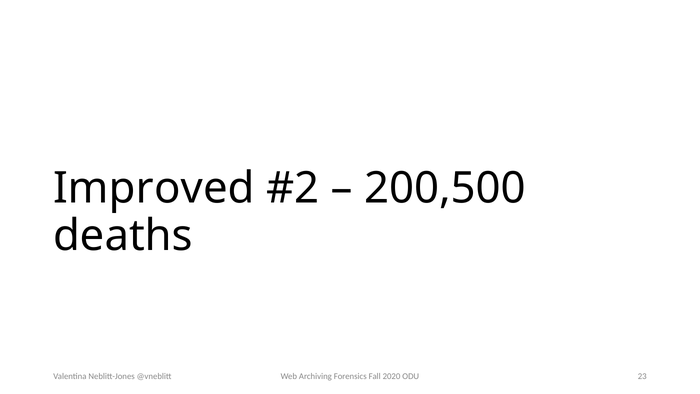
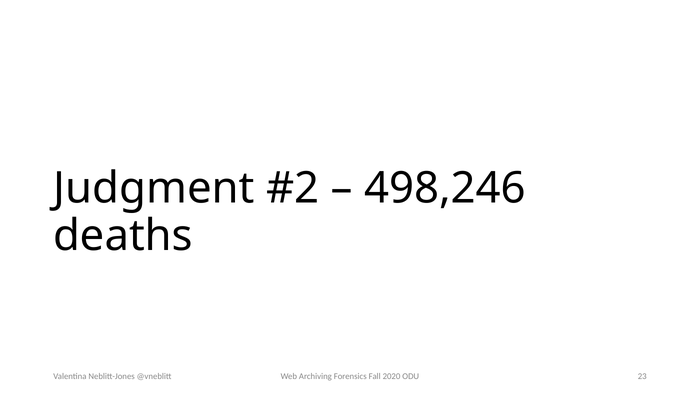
Improved: Improved -> Judgment (154, 188)
200,500: 200,500 -> 498,246 (445, 188)
